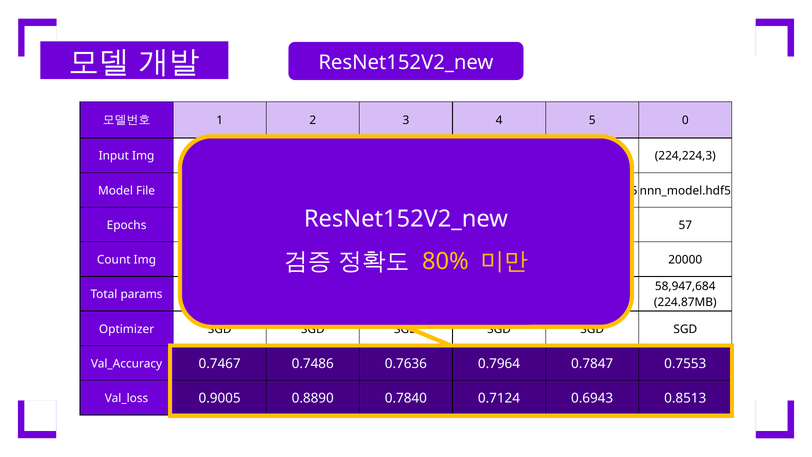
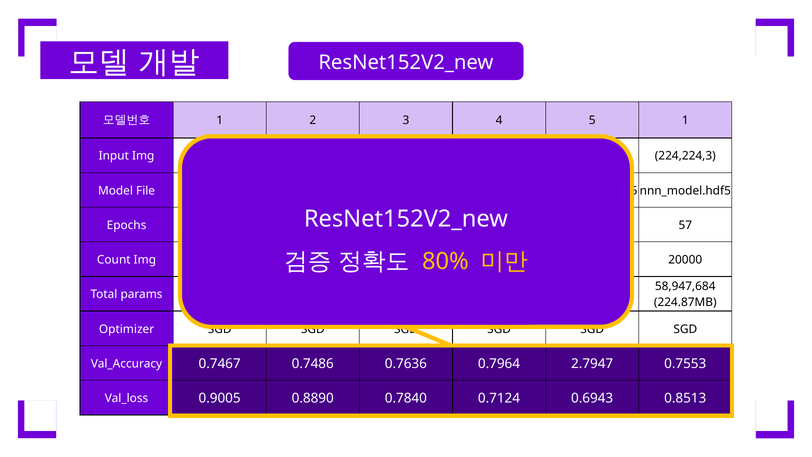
5 0: 0 -> 1 (685, 120)
0.7847: 0.7847 -> 2.7947 (592, 364)
